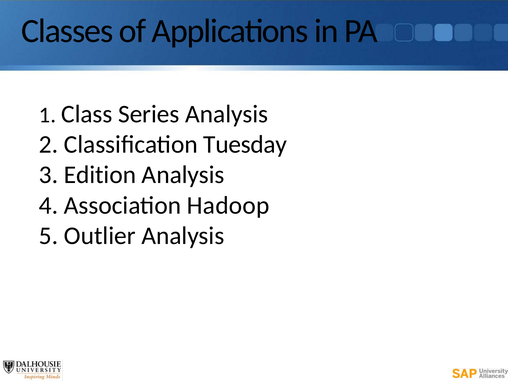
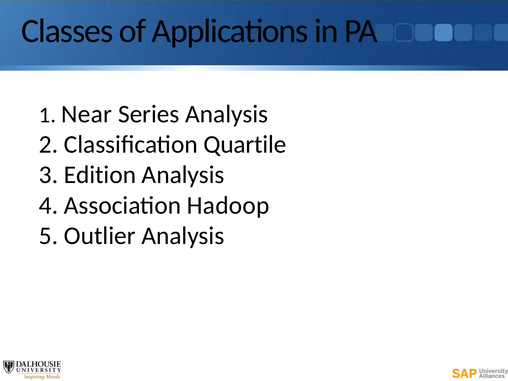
Class: Class -> Near (87, 114)
Tuesday: Tuesday -> Quartile (245, 144)
